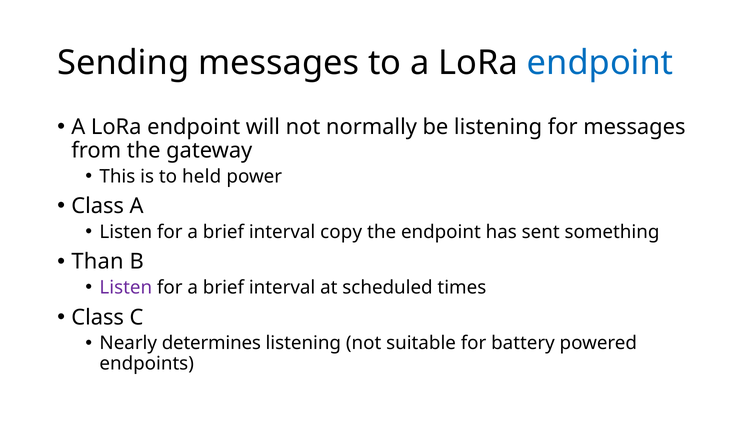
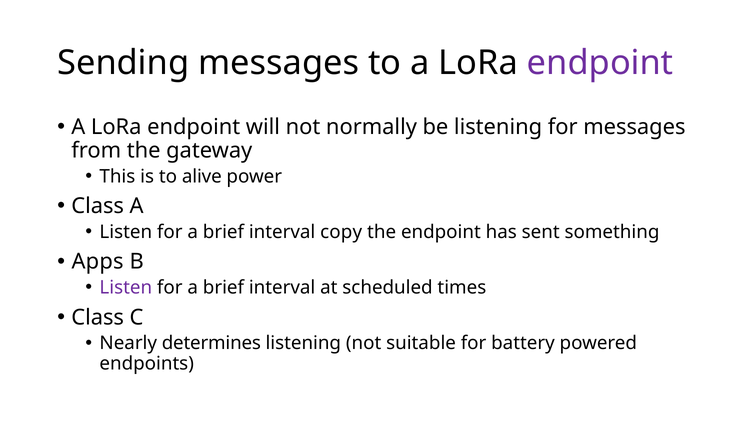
endpoint colour: blue -> purple (600, 63)
held: held -> alive (202, 177)
Than: Than -> Apps (98, 262)
